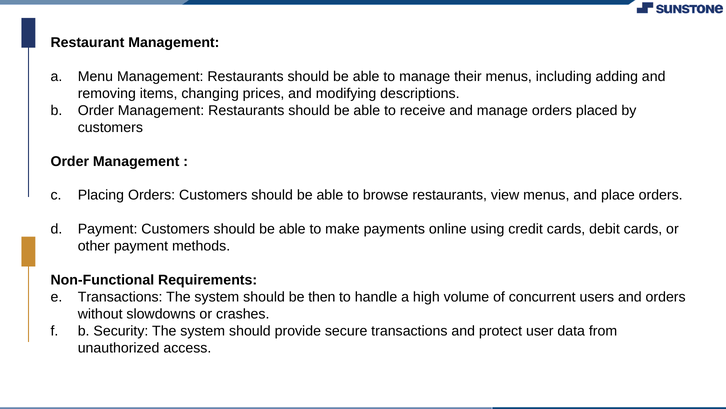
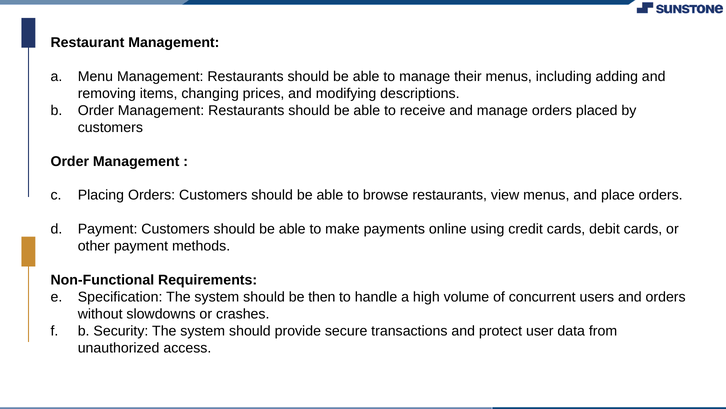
Transactions: Transactions -> Specification (120, 297)
